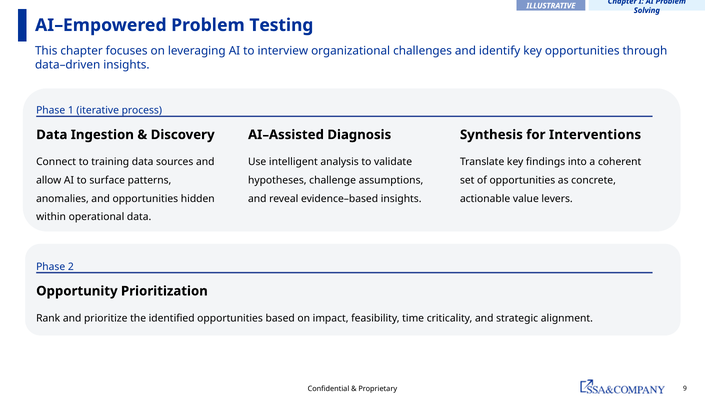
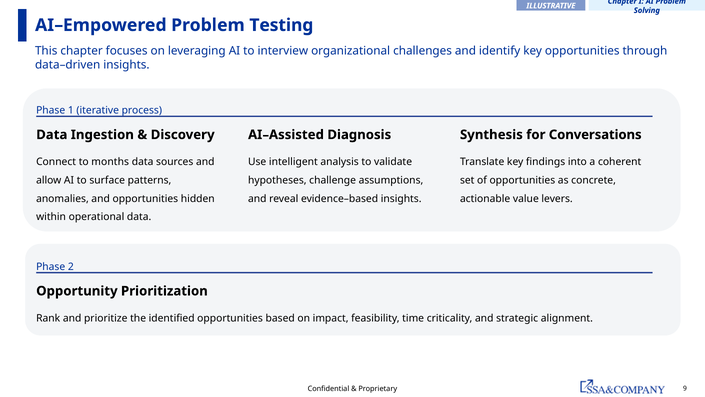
Interventions: Interventions -> Conversations (595, 135)
training: training -> months (110, 162)
